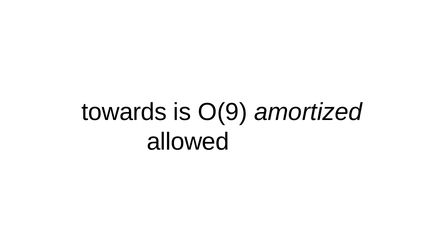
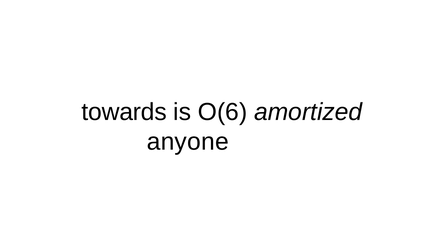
O(9: O(9 -> O(6 (223, 112)
allowed: allowed -> anyone (188, 141)
